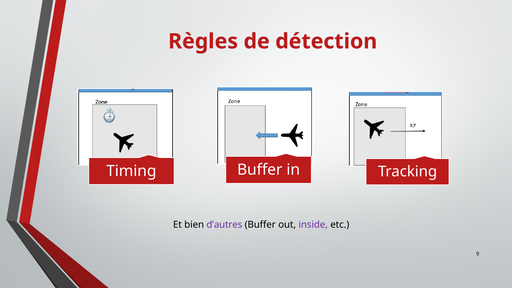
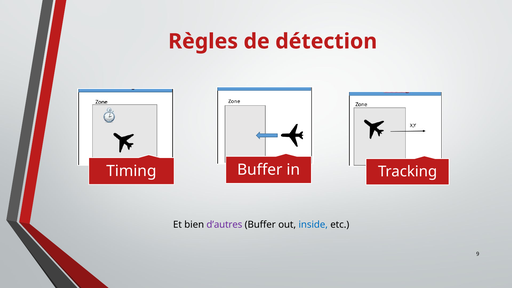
inside colour: purple -> blue (313, 225)
